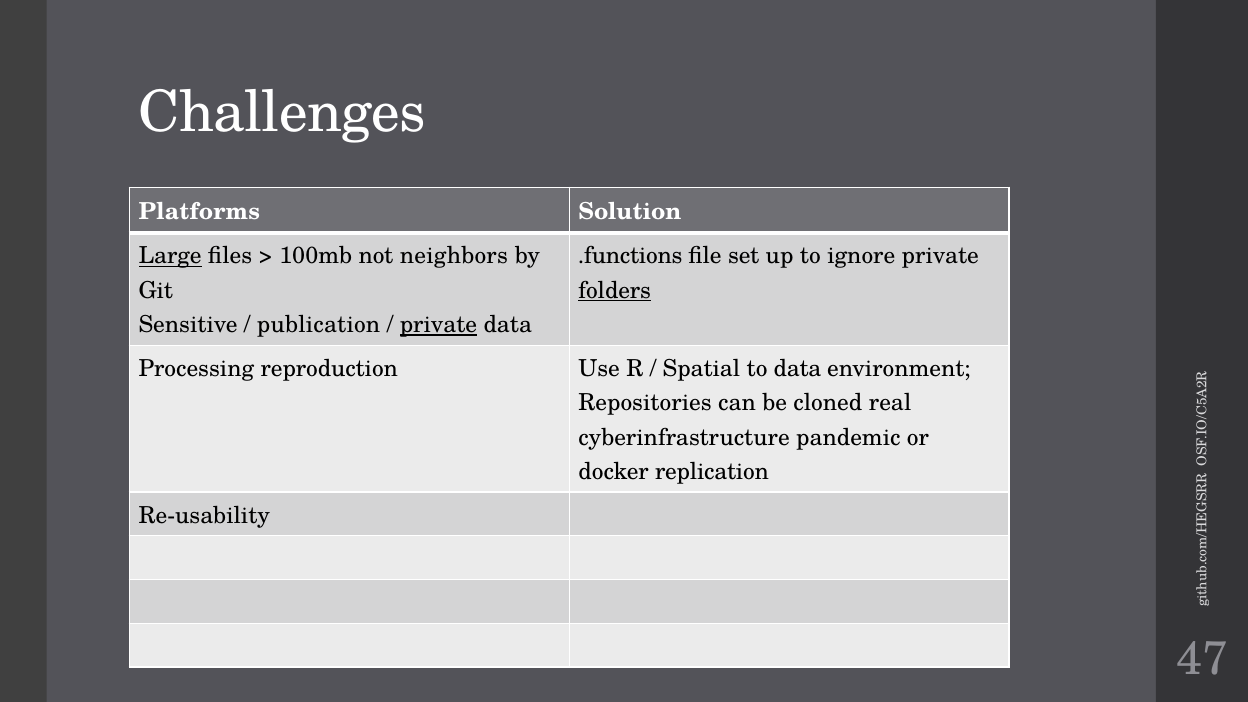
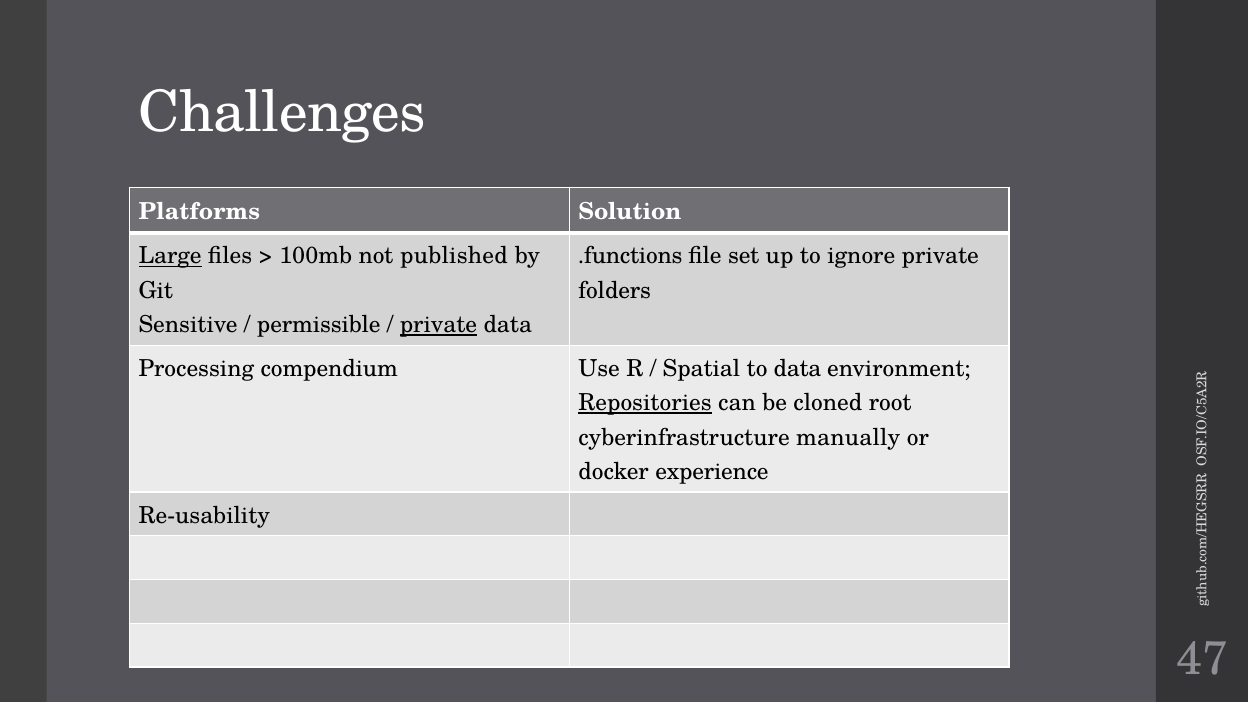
neighbors: neighbors -> published (454, 256)
folders underline: present -> none (615, 291)
publication: publication -> permissible (319, 325)
reproduction: reproduction -> compendium (329, 369)
Repositories underline: none -> present (645, 403)
real: real -> root (890, 403)
pandemic: pandemic -> manually (848, 437)
replication: replication -> experience (712, 472)
